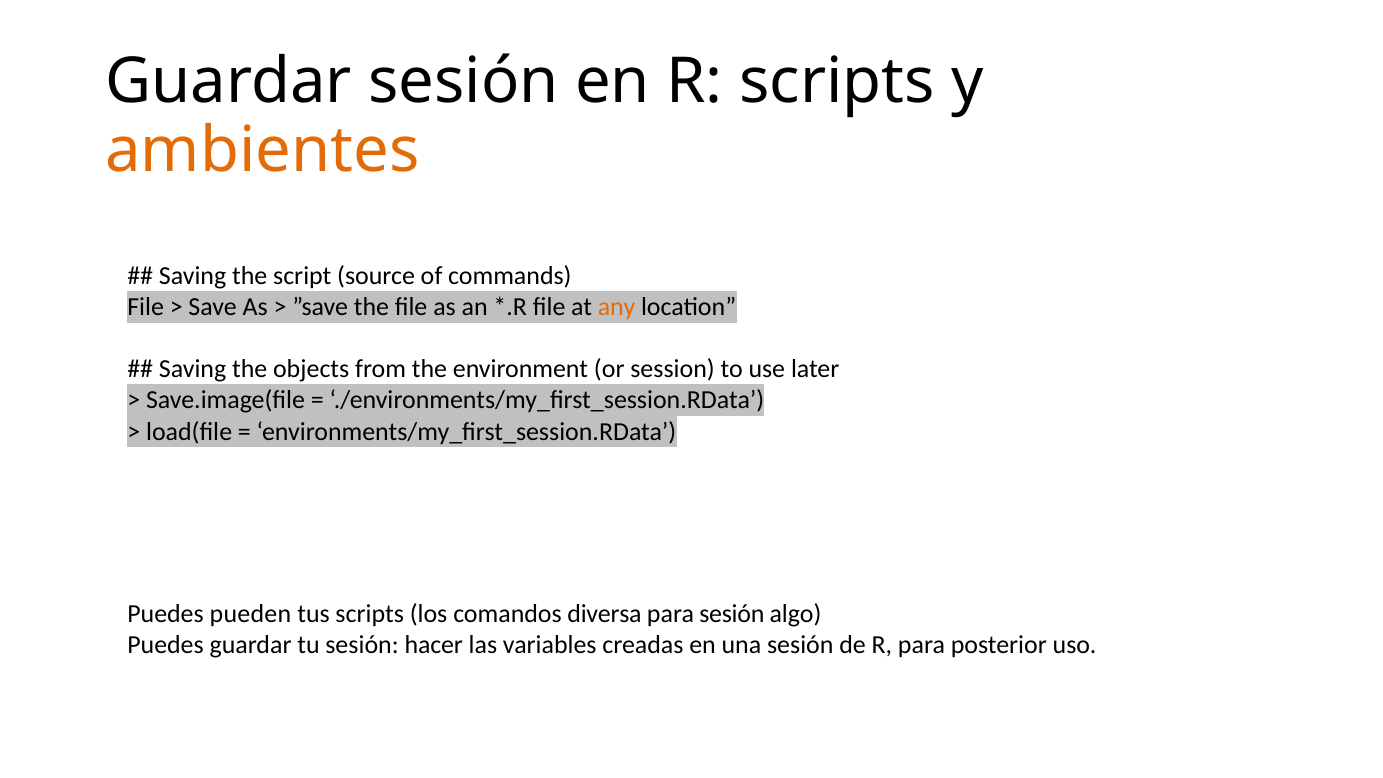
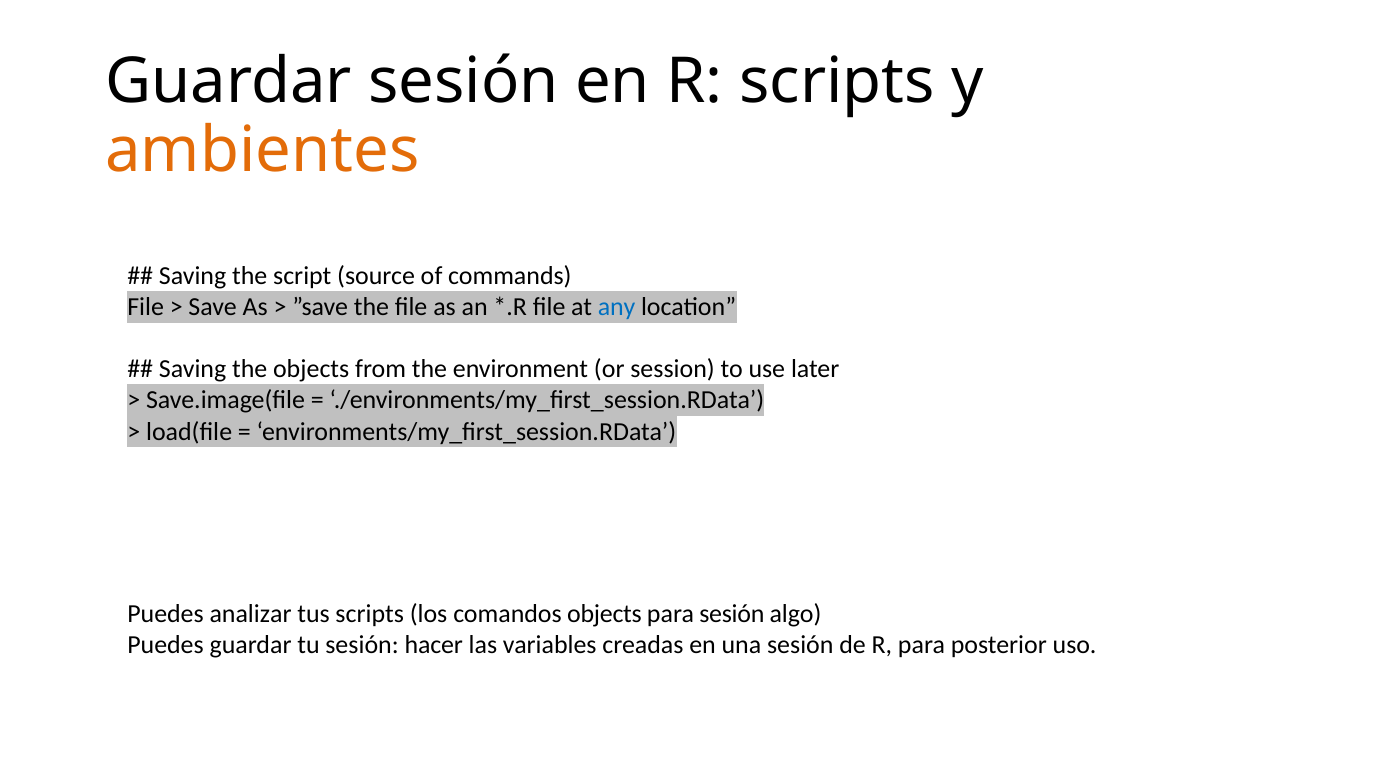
any colour: orange -> blue (617, 307)
pueden: pueden -> analizar (251, 614)
comandos diversa: diversa -> objects (604, 614)
